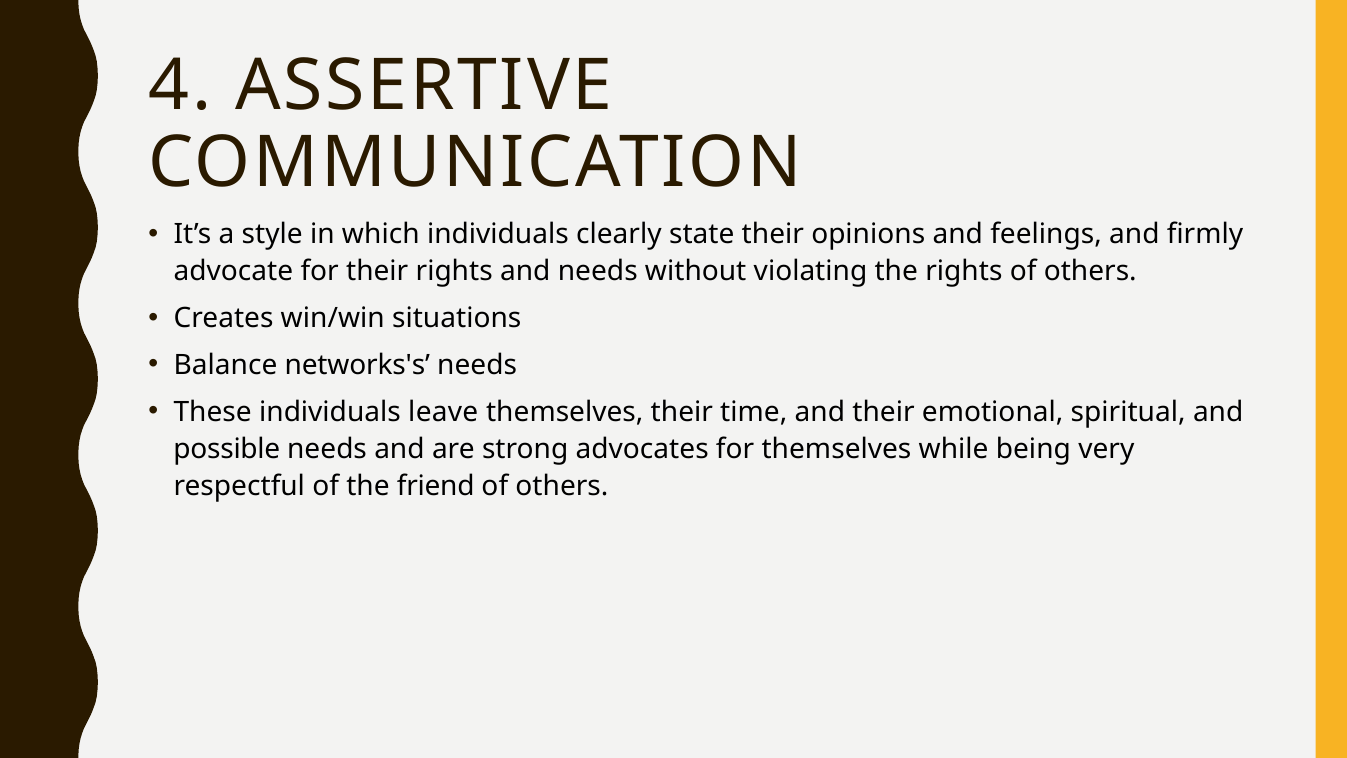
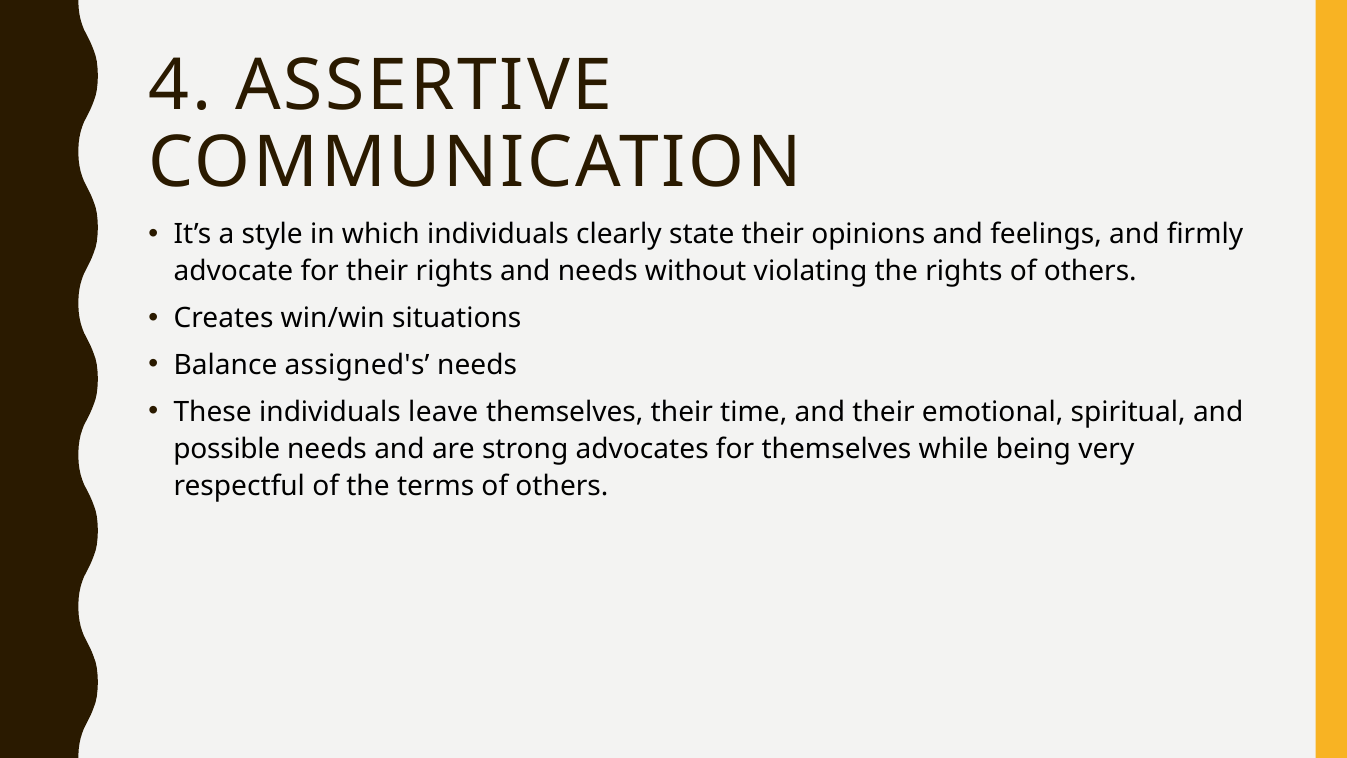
networks's: networks's -> assigned's (357, 365)
friend: friend -> terms (436, 486)
